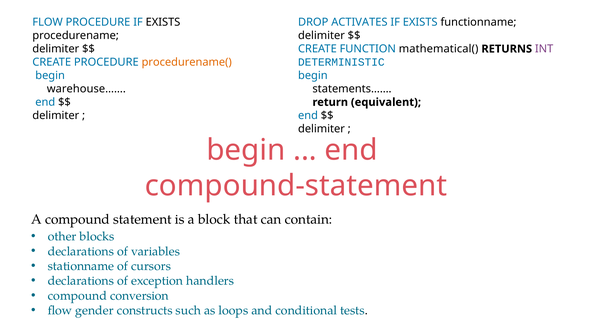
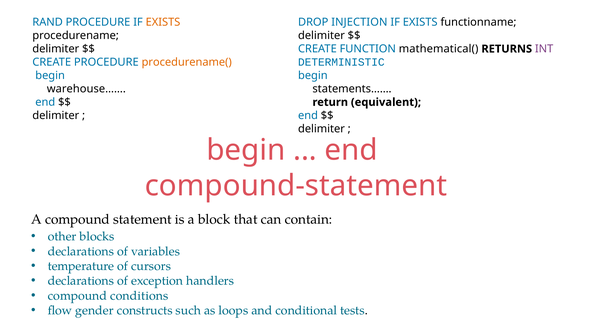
FLOW: FLOW -> RAND (48, 22)
EXISTS colour: black -> orange (163, 22)
ACTIVATES: ACTIVATES -> INJECTION (359, 22)
stationname: stationname -> temperature (81, 266)
conversion: conversion -> conditions (139, 296)
